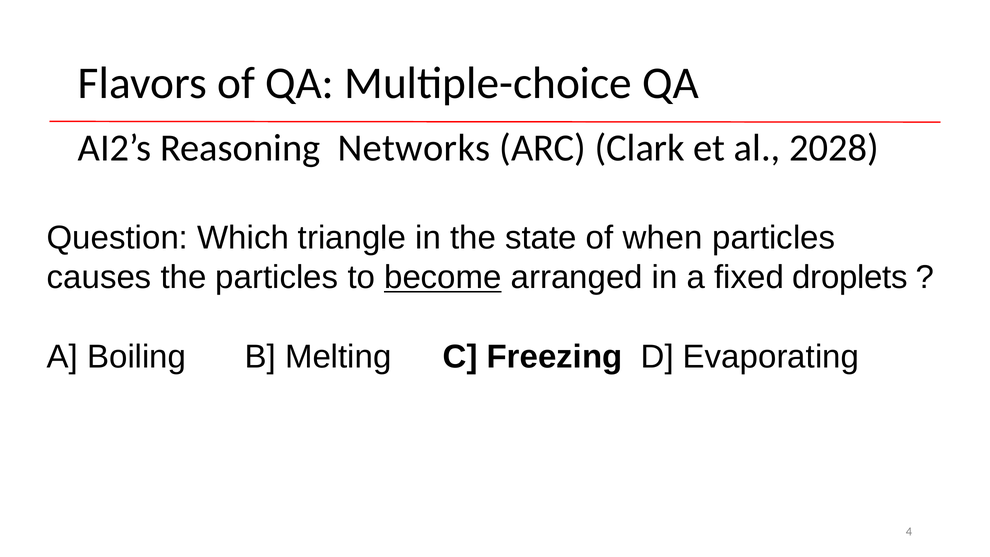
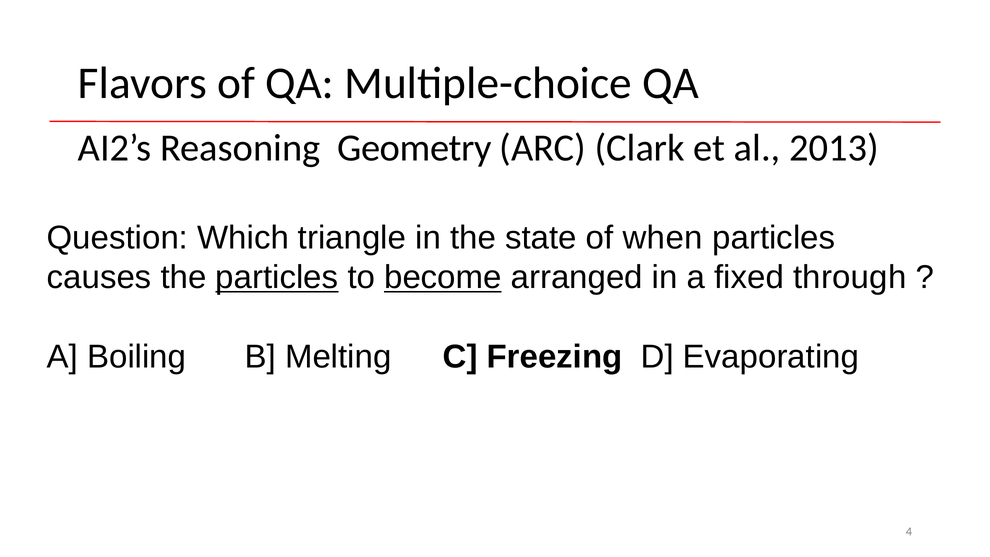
Networks: Networks -> Geometry (414, 148)
2028: 2028 -> 2013 (834, 148)
particles underline: none -> present (277, 277)
droplets: droplets -> through (850, 277)
